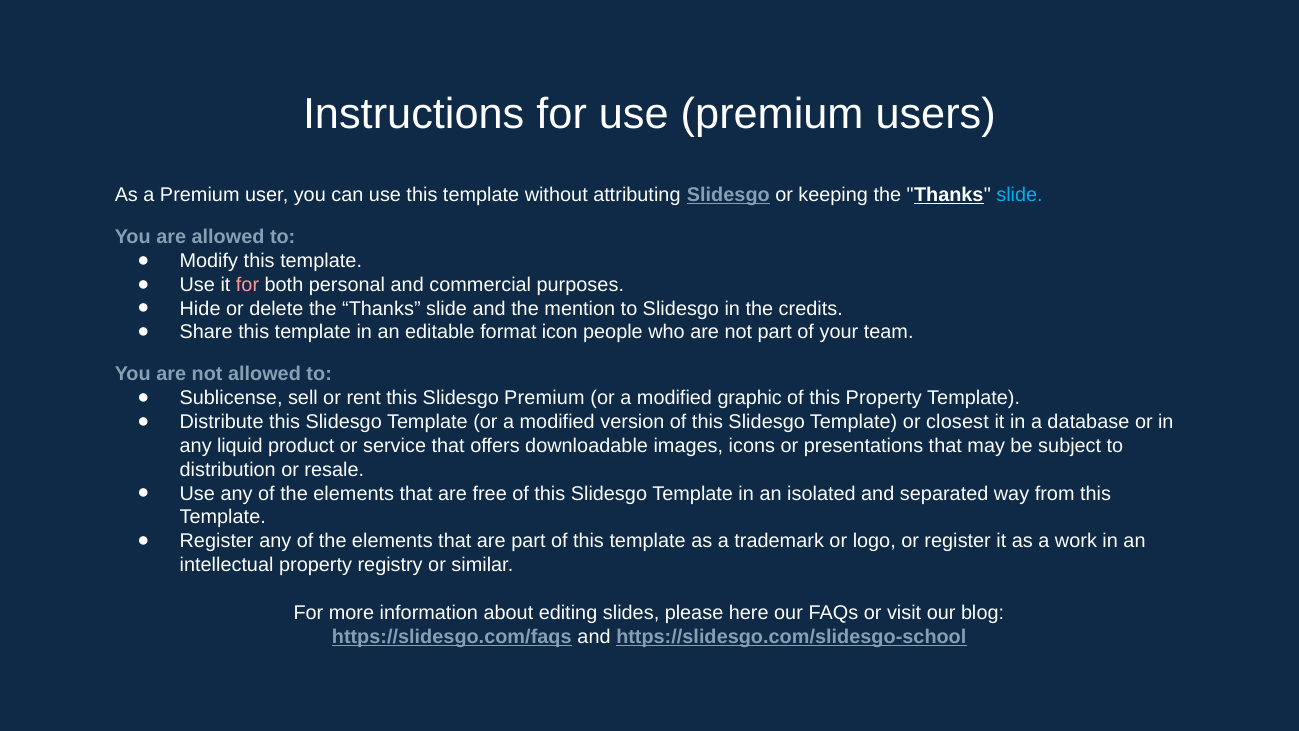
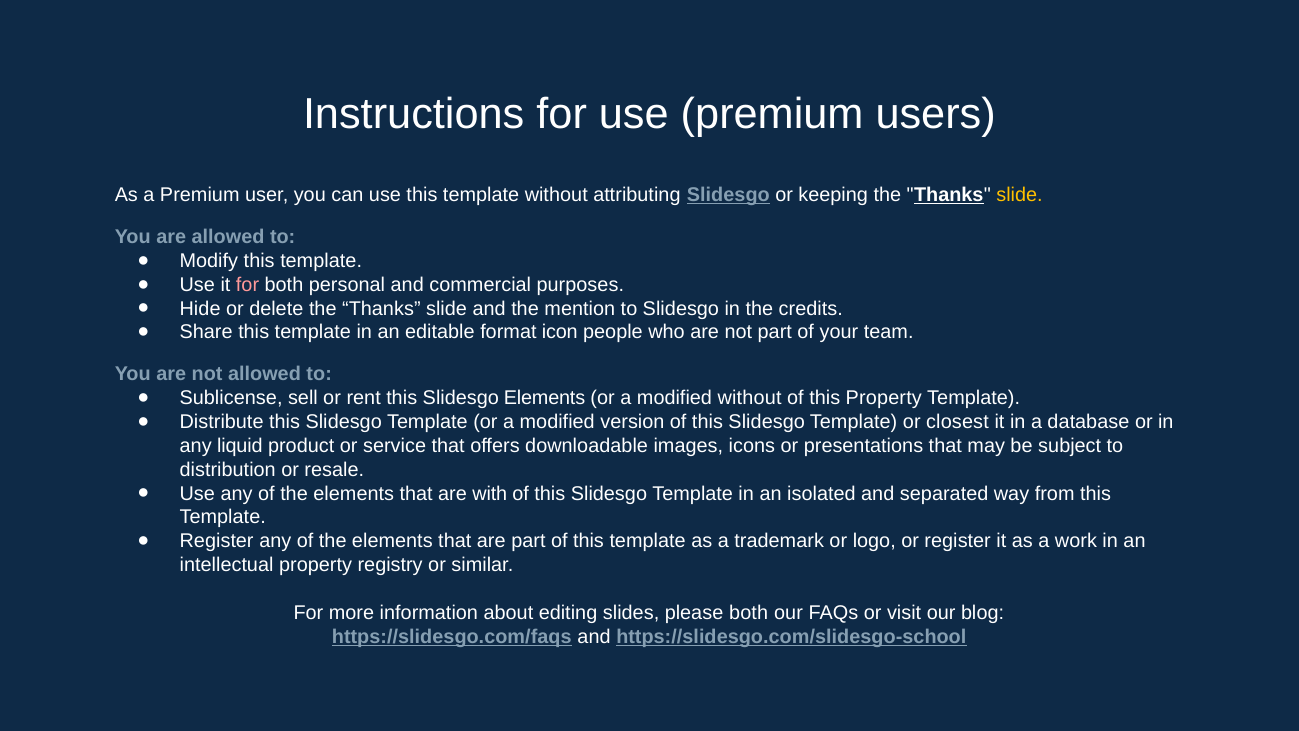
slide colour: light blue -> yellow (1020, 195)
Slidesgo Premium: Premium -> Elements (545, 398)
modified graphic: graphic -> without (750, 398)
free: free -> with (490, 493)
please here: here -> both (749, 612)
